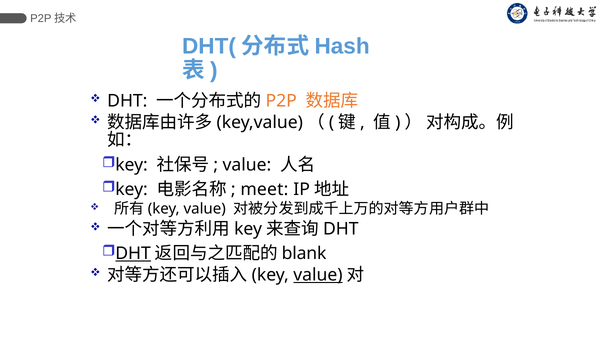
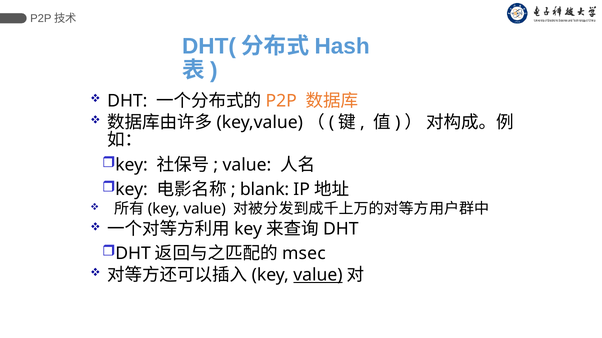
meet: meet -> blank (265, 190)
DHT underline: present -> none (133, 254)
blank: blank -> msec (304, 254)
